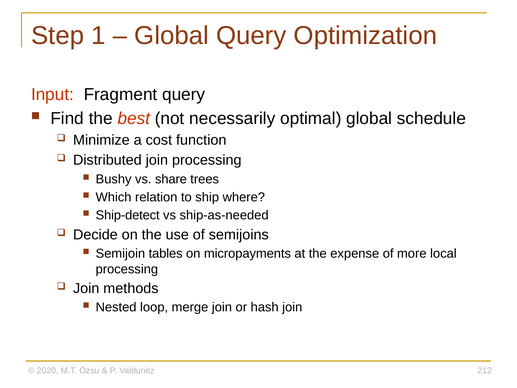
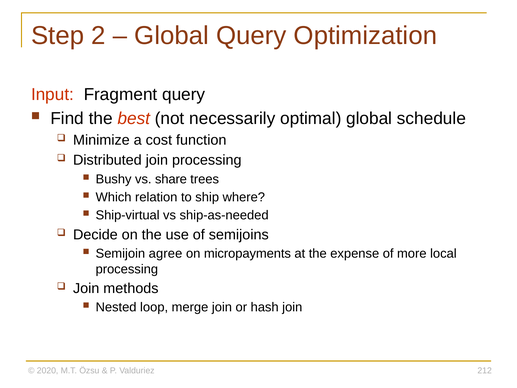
1: 1 -> 2 (98, 36)
Ship-detect: Ship-detect -> Ship-virtual (128, 215)
tables: tables -> agree (166, 253)
